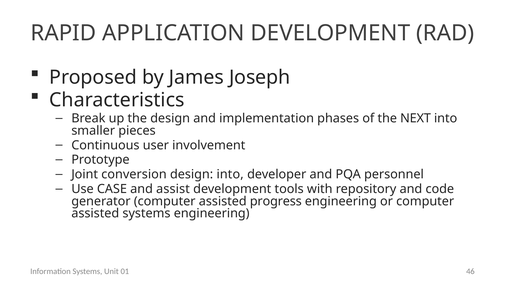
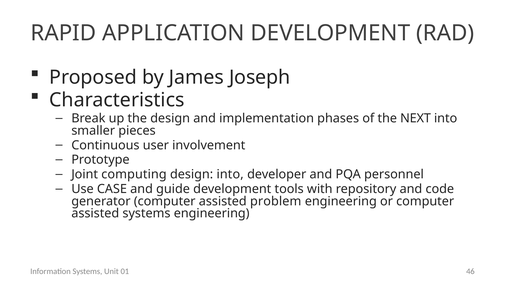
conversion: conversion -> computing (134, 175)
assist: assist -> guide (173, 189)
progress: progress -> problem (276, 201)
